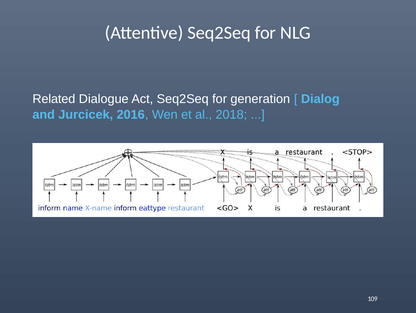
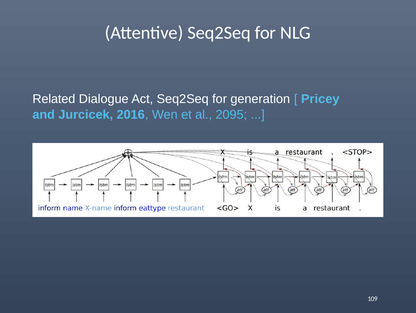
Dialog: Dialog -> Pricey (320, 99)
2018: 2018 -> 2095 (231, 114)
